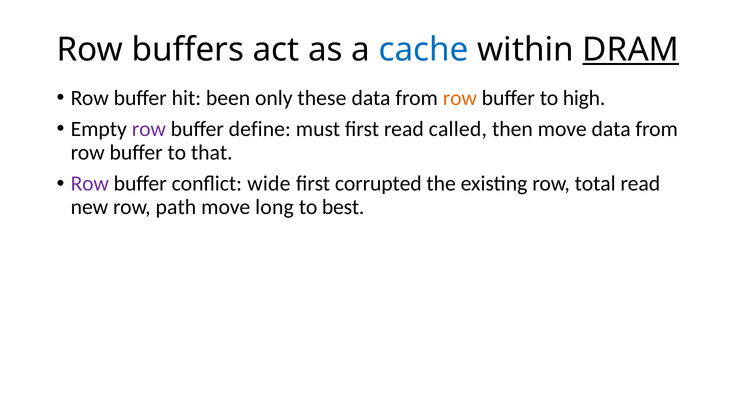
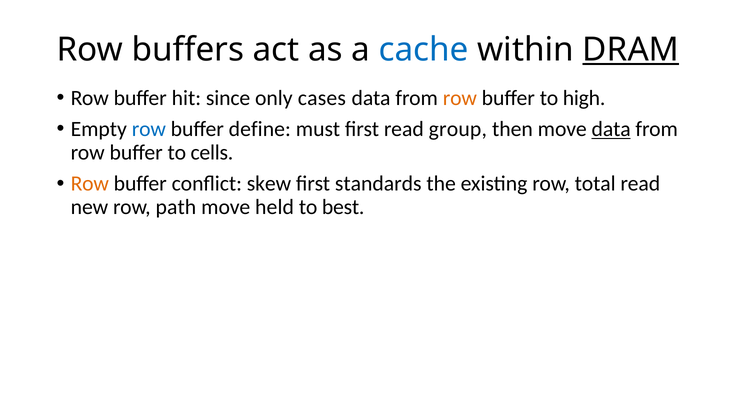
been: been -> since (228, 98)
these: these -> cases (322, 98)
row colour: purple -> blue (149, 129)
called: called -> group (458, 129)
data underline: none -> present (611, 129)
that: that -> cells (212, 152)
Row colour: purple -> orange (90, 184)
wide: wide -> skew (269, 184)
corrupted: corrupted -> standards (378, 184)
long: long -> held (275, 207)
